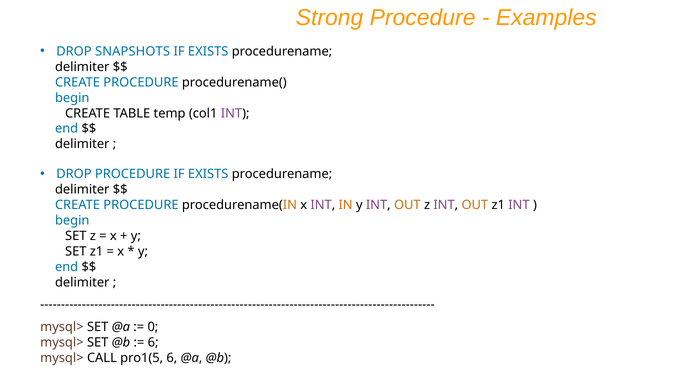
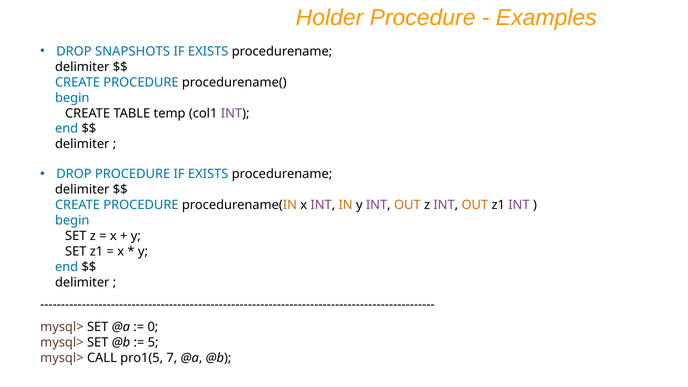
Strong: Strong -> Holder (330, 18)
6: 6 -> 5 (153, 342)
pro1(5 6: 6 -> 7 (172, 358)
